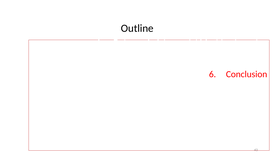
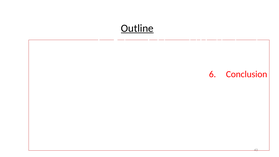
Outline underline: none -> present (137, 28)
